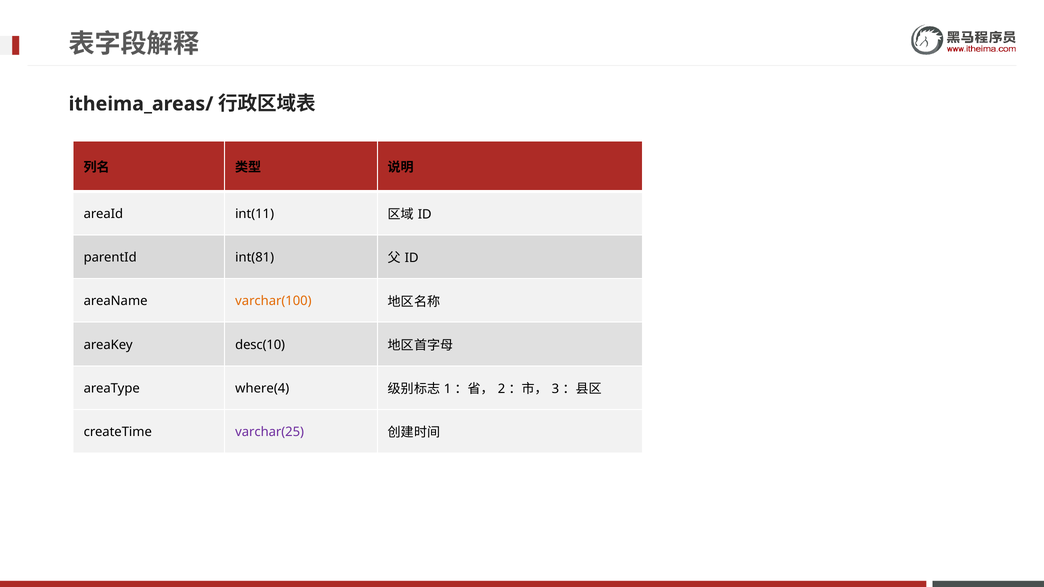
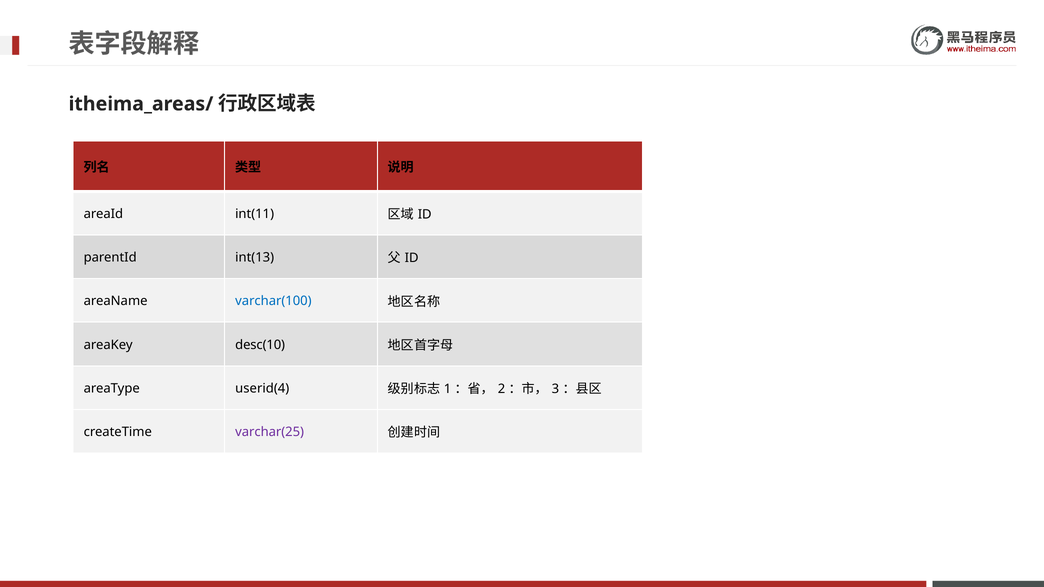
int(81: int(81 -> int(13 (255, 258)
varchar(100 colour: orange -> blue (273, 301)
where(4: where(4 -> userid(4 (262, 389)
